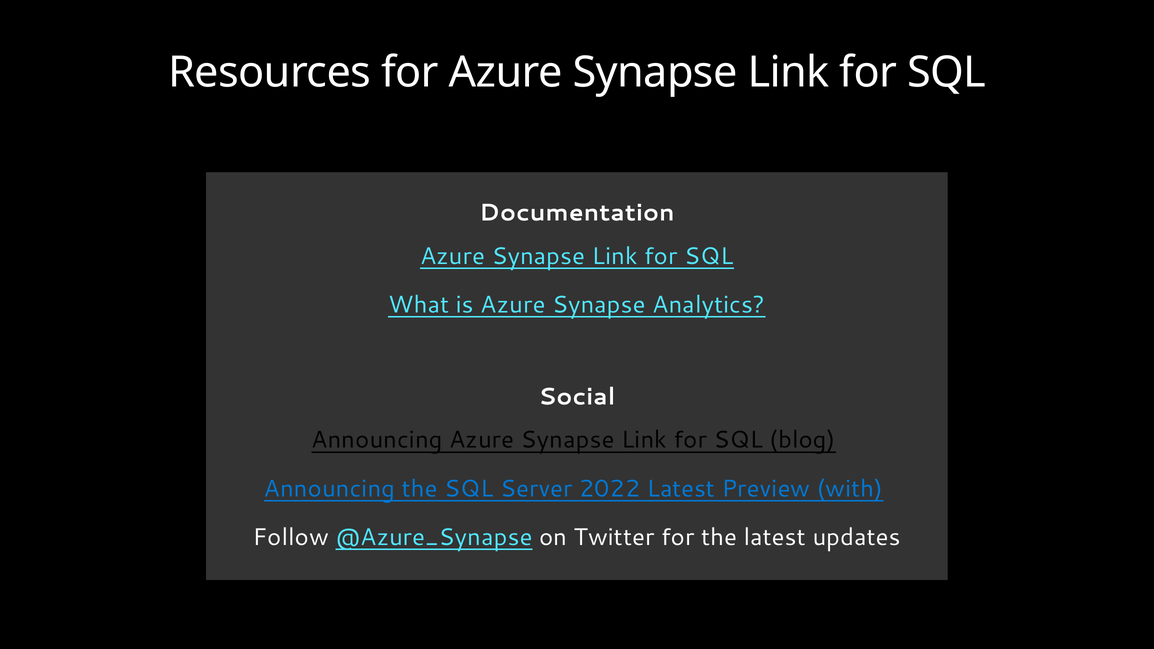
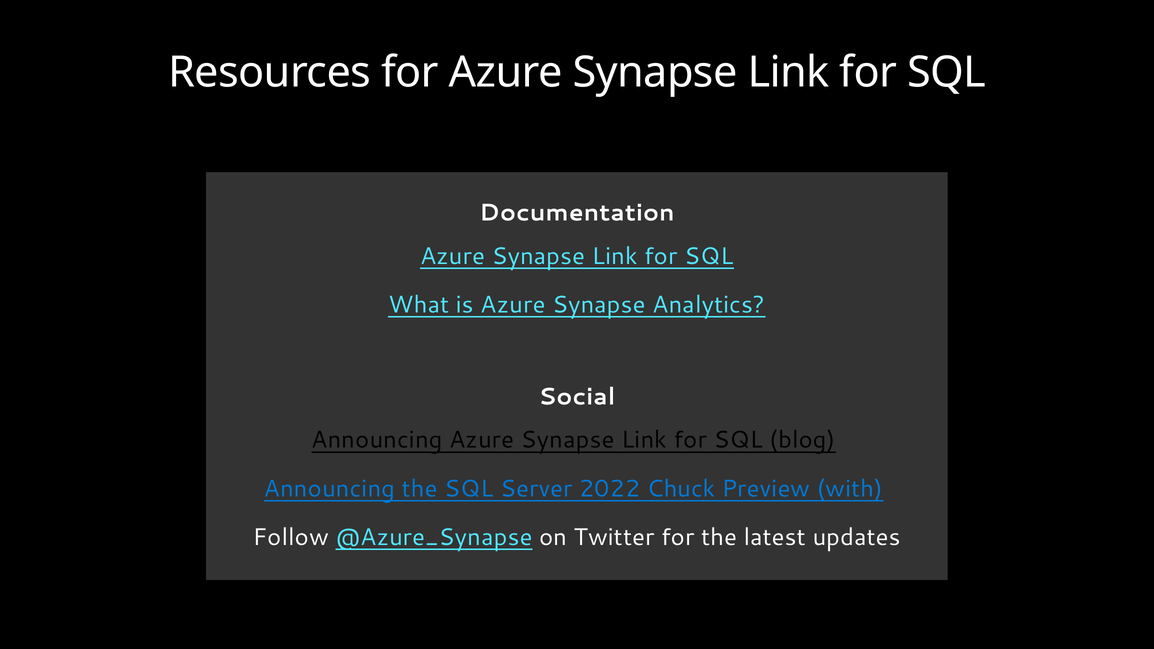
2022 Latest: Latest -> Chuck (681, 489)
